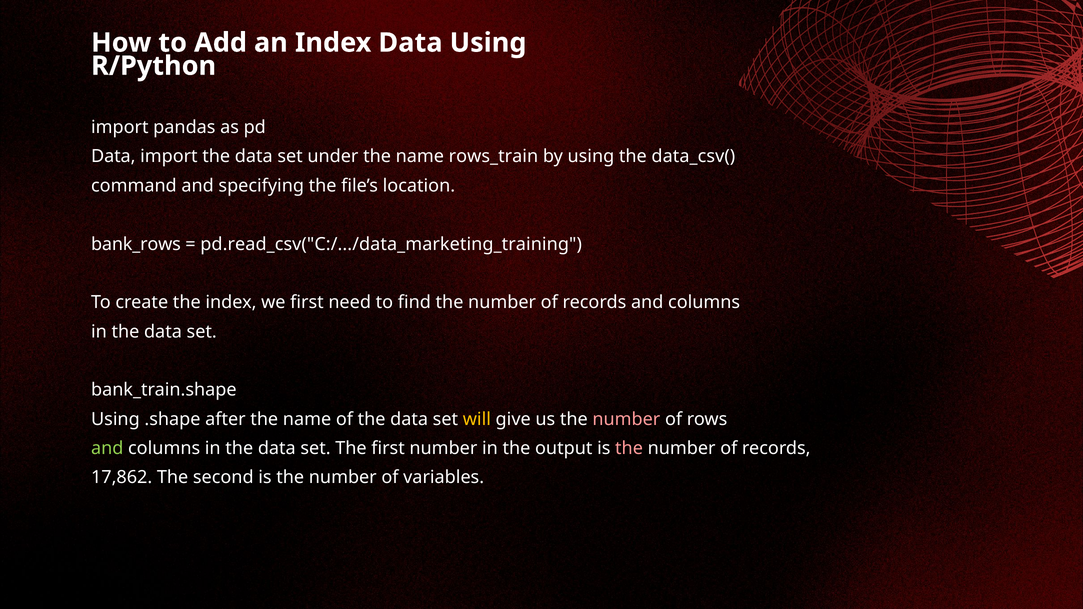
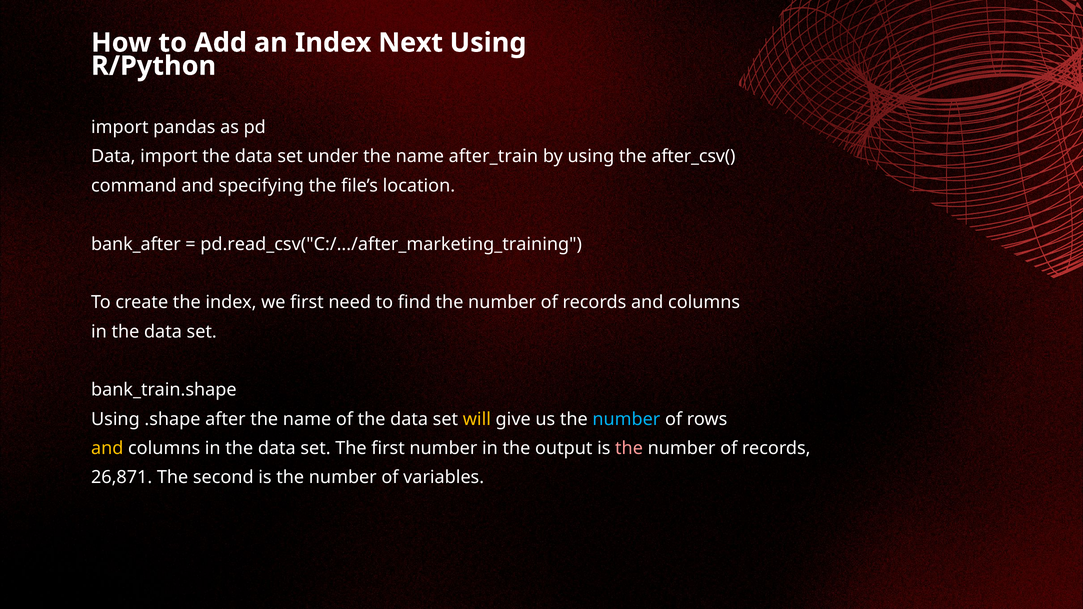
Index Data: Data -> Next (411, 43)
rows_train: rows_train -> after_train (493, 157)
data_csv(: data_csv( -> after_csv( (693, 157)
bank_rows: bank_rows -> bank_after (136, 244)
pd.read_csv("C:/.../data_marketing_training: pd.read_csv("C:/.../data_marketing_training -> pd.read_csv("C:/.../after_marketing_training (391, 244)
number colour: pink -> light blue (626, 419)
and colour: light green -> yellow (107, 448)
17,862: 17,862 -> 26,871 (122, 478)
